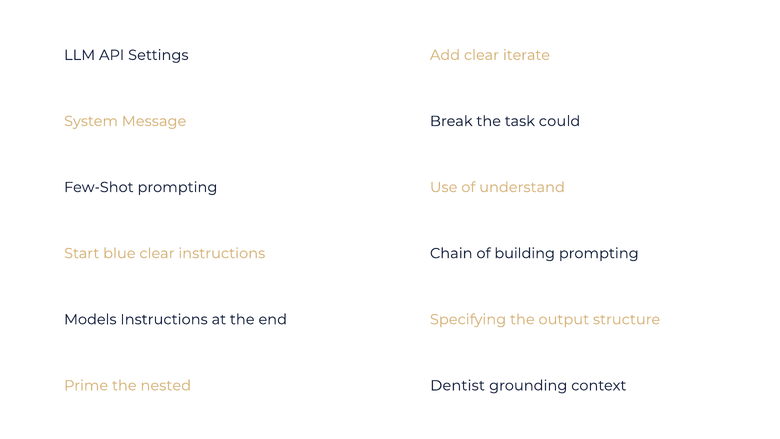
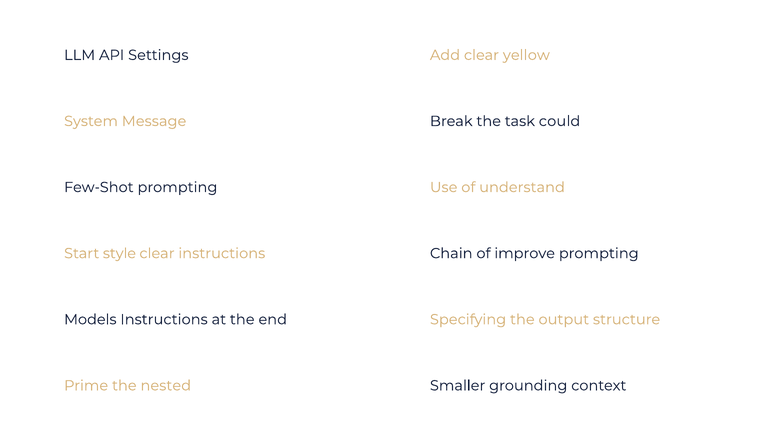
iterate: iterate -> yellow (526, 55)
blue: blue -> style (119, 253)
building: building -> improve (525, 253)
Dentist: Dentist -> Smaller (458, 385)
